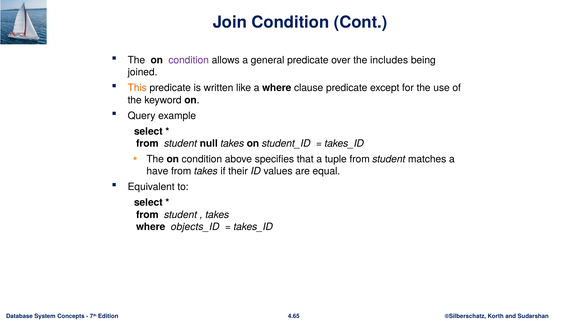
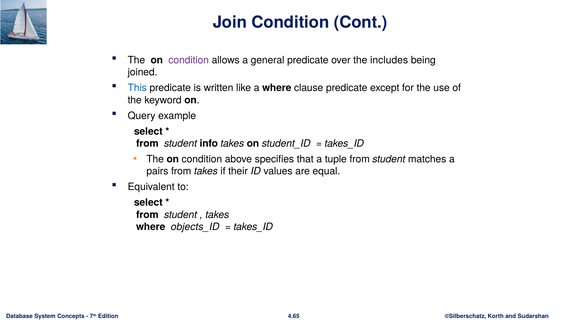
This colour: orange -> blue (137, 88)
null: null -> info (209, 144)
have: have -> pairs (157, 171)
